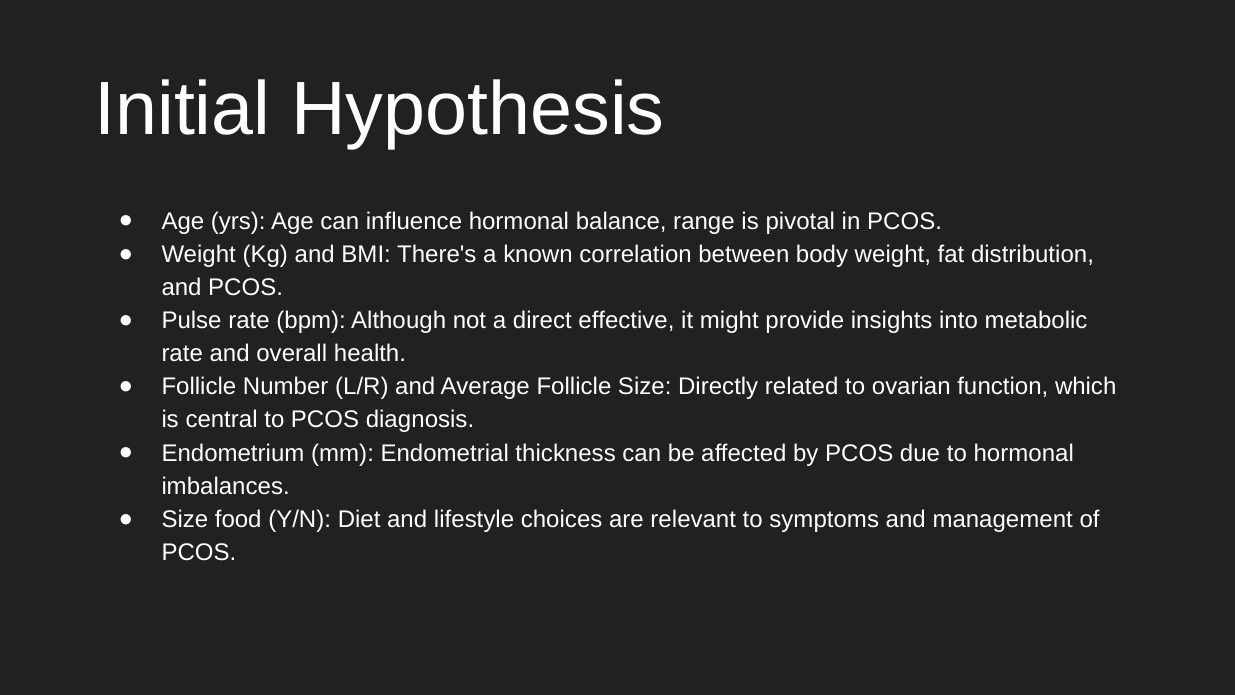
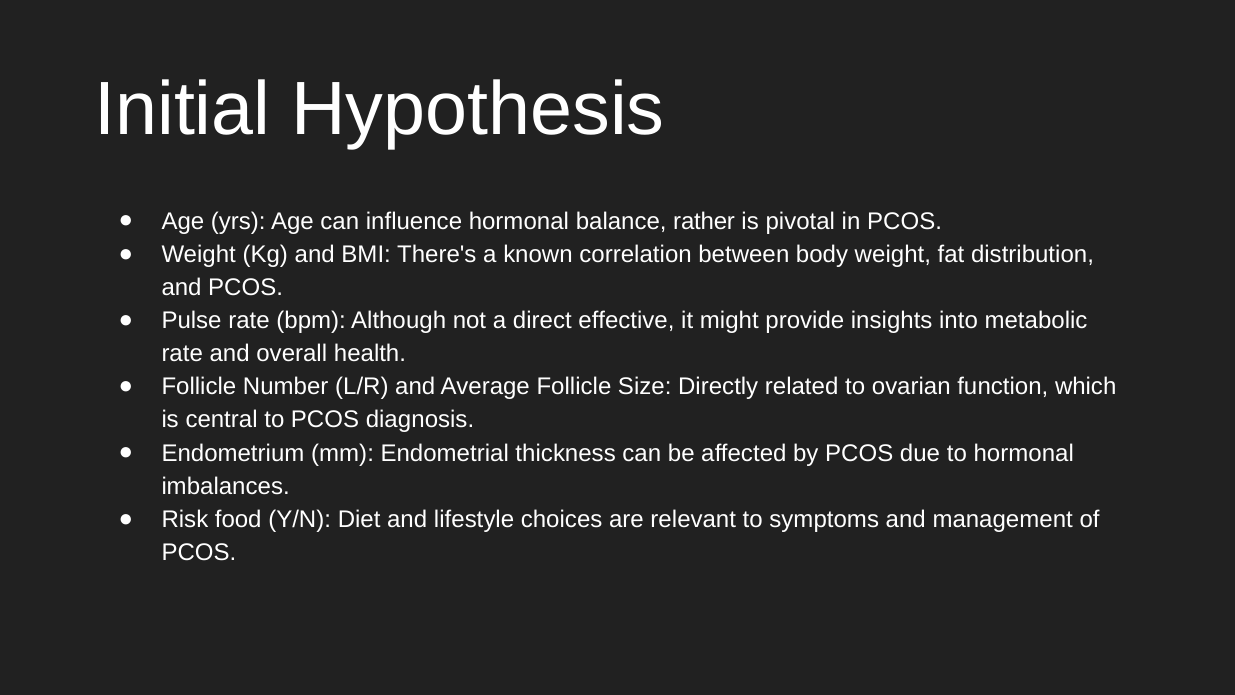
range: range -> rather (704, 221)
Size: Size -> Risk (185, 519)
